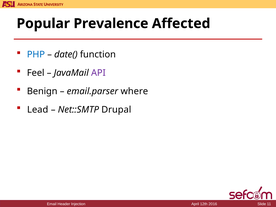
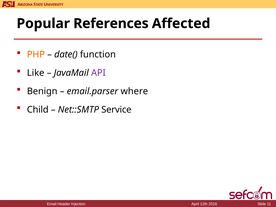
Prevalence: Prevalence -> References (111, 24)
PHP colour: blue -> orange (36, 54)
Feel: Feel -> Like (36, 73)
Lead: Lead -> Child (38, 110)
Drupal: Drupal -> Service (116, 110)
